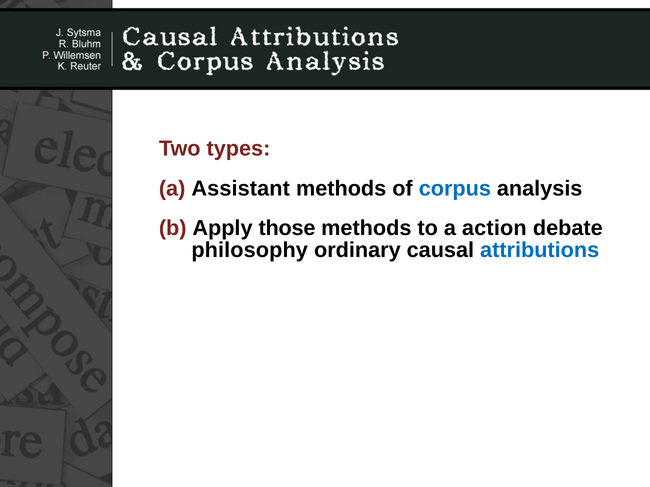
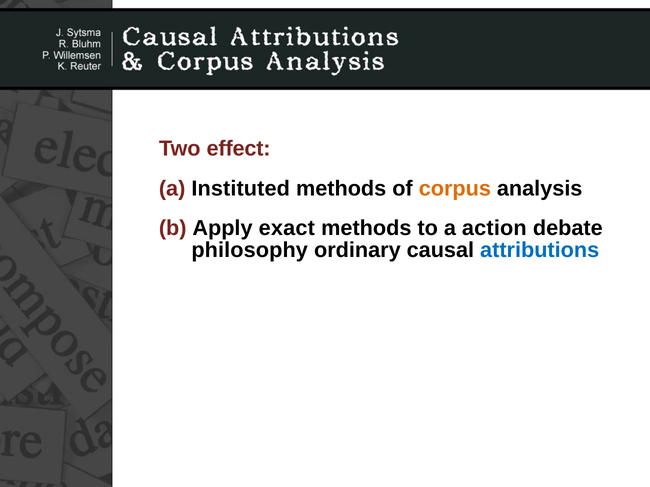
types: types -> effect (239, 149)
Assistant: Assistant -> Instituted (241, 189)
corpus colour: blue -> orange (455, 189)
those: those -> exact (287, 228)
